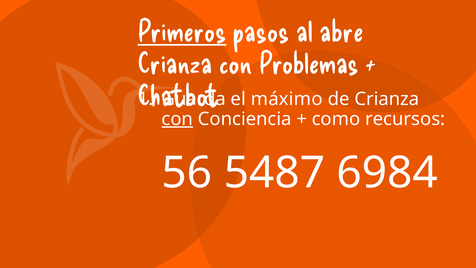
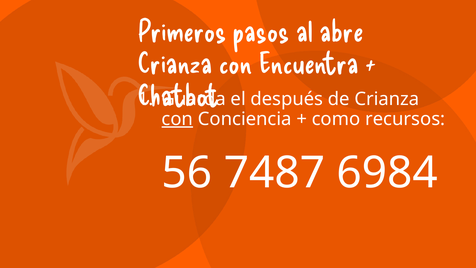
Primeros underline: present -> none (182, 32)
Problemas: Problemas -> Encuentra (309, 64)
máximo: máximo -> después (287, 99)
5487: 5487 -> 7487 (274, 173)
